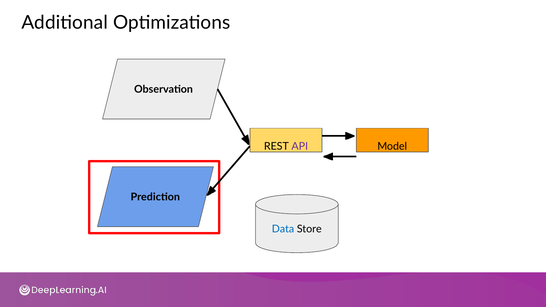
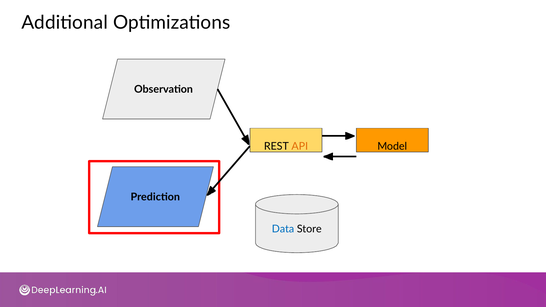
API colour: purple -> orange (300, 147)
